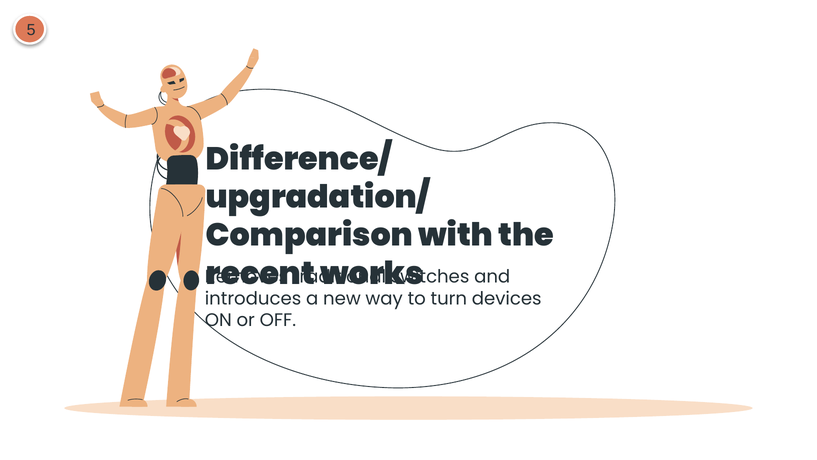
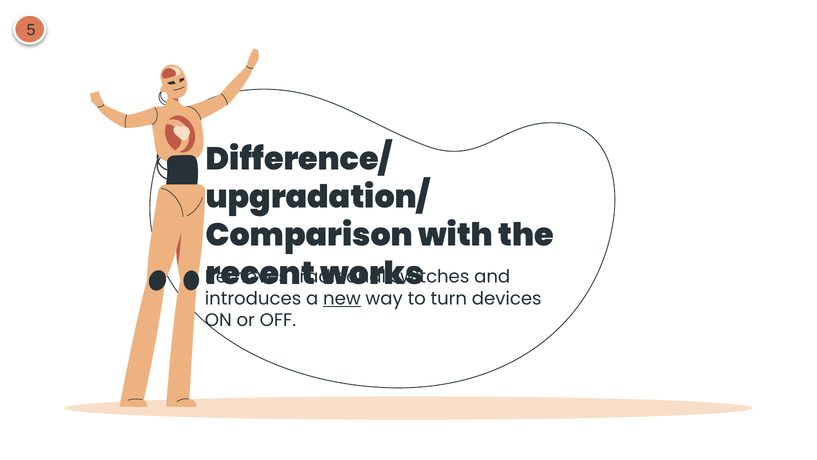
new underline: none -> present (342, 298)
